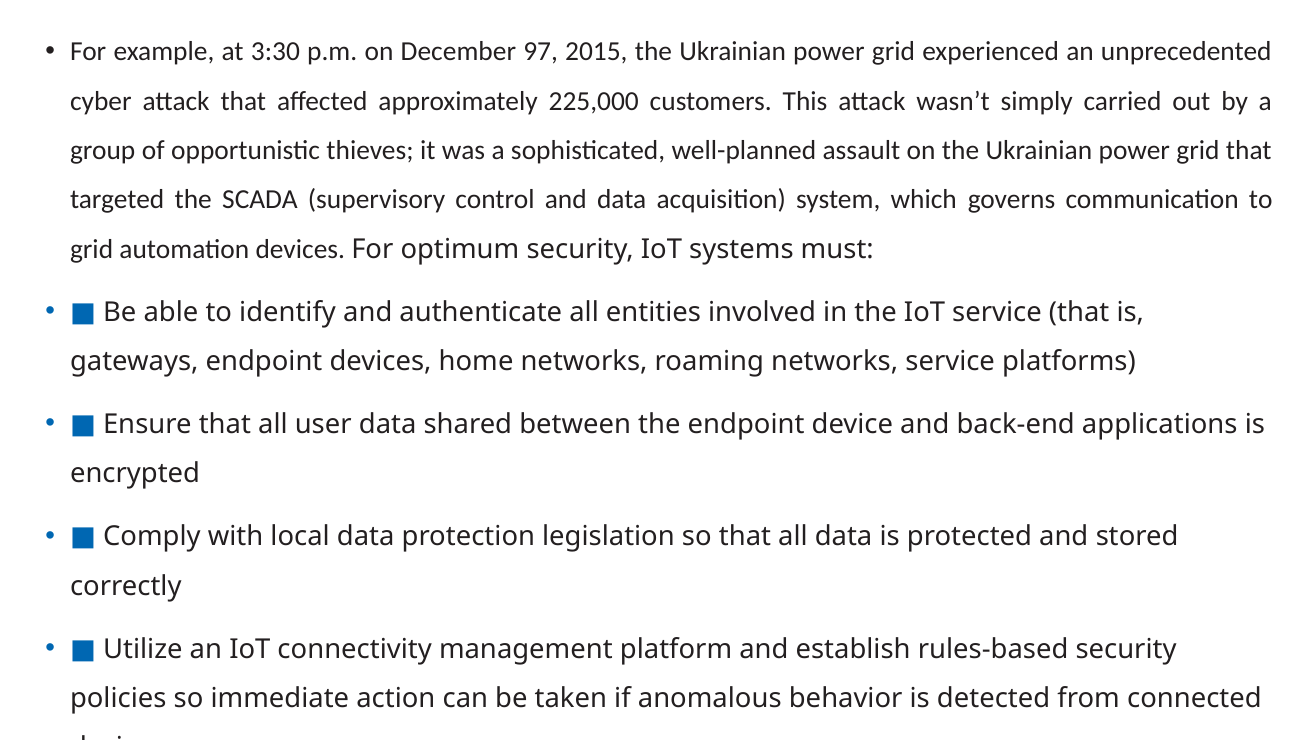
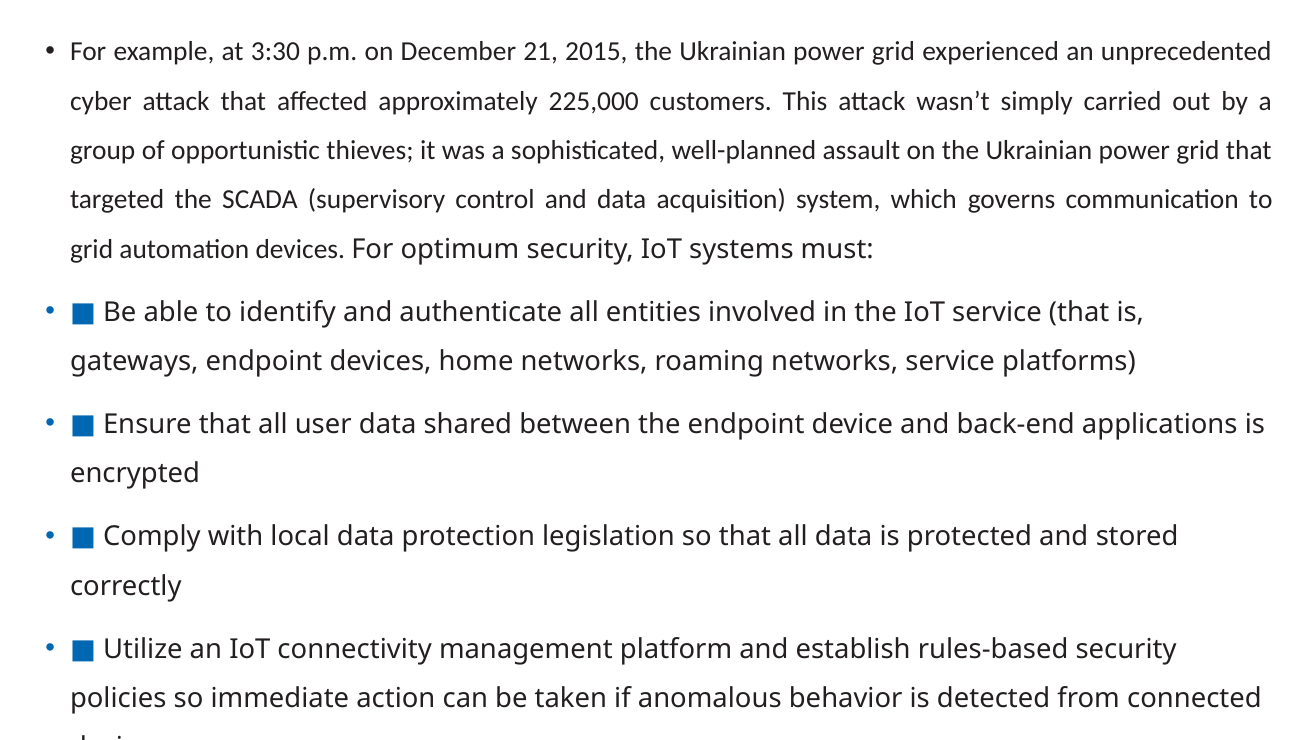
97: 97 -> 21 (541, 52)
